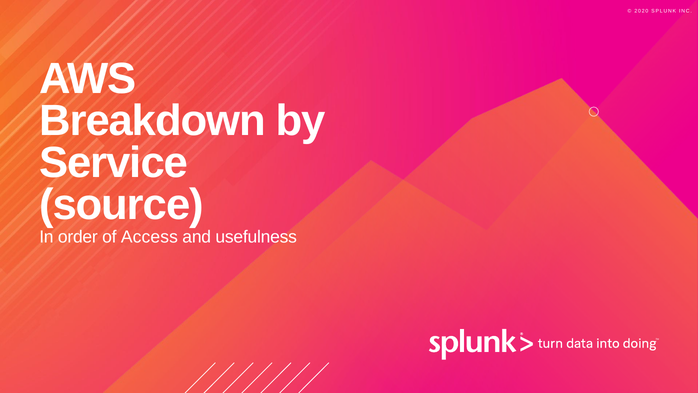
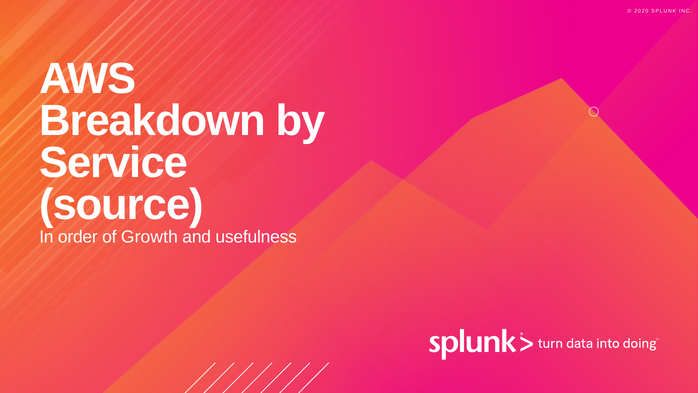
Access: Access -> Growth (149, 237)
